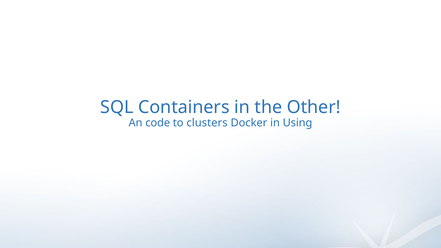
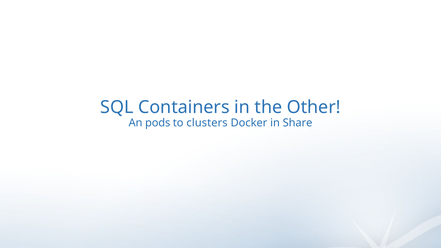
code: code -> pods (158, 123)
Using: Using -> Share (297, 123)
